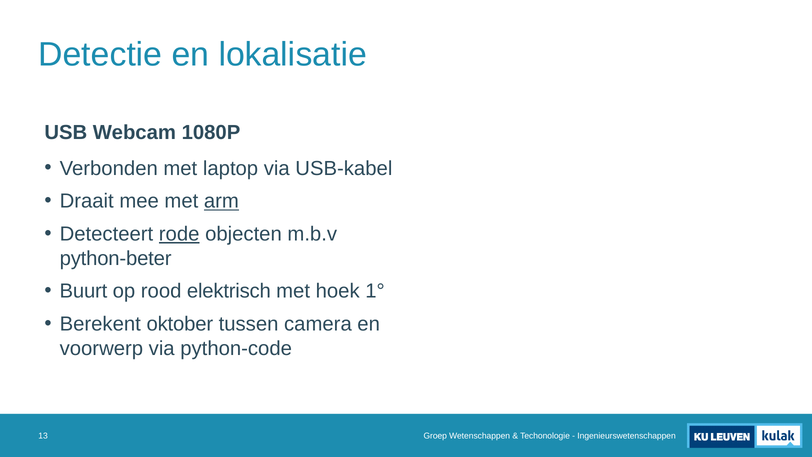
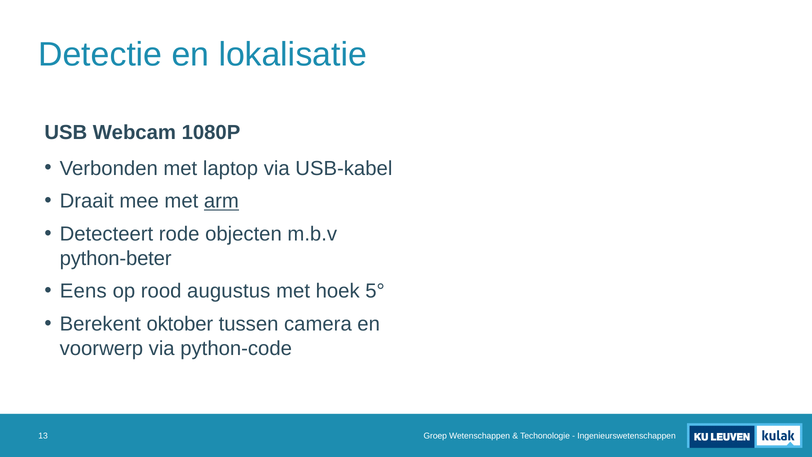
rode underline: present -> none (179, 234)
Buurt: Buurt -> Eens (83, 291)
elektrisch: elektrisch -> augustus (229, 291)
1°: 1° -> 5° (375, 291)
